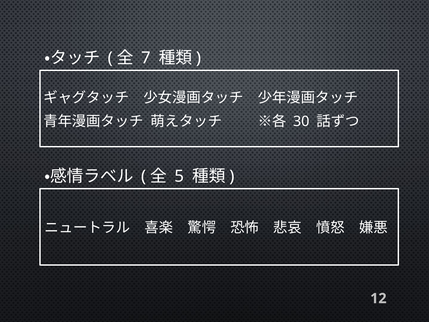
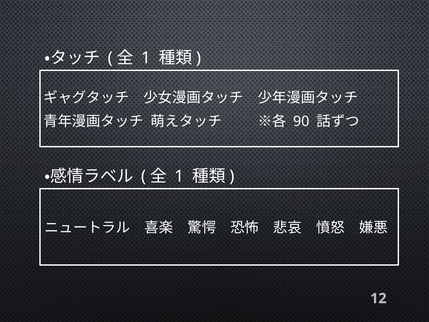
7: 7 -> 1 (146, 58)
30: 30 -> 90 (301, 121)
5: 5 -> 1 (179, 176)
